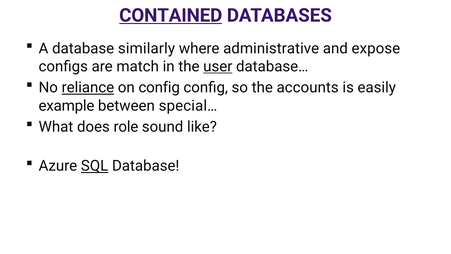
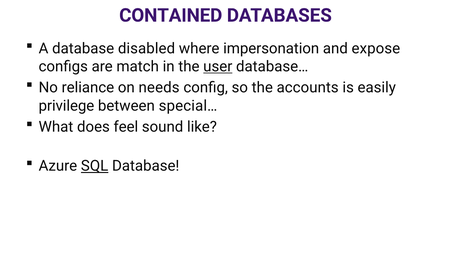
CONTAINED underline: present -> none (171, 15)
similarly: similarly -> disabled (147, 48)
administrative: administrative -> impersonation (271, 48)
reliance underline: present -> none (88, 88)
on config: config -> needs (159, 88)
example: example -> privilege (66, 106)
role: role -> feel (126, 127)
